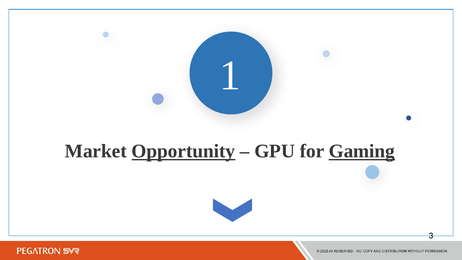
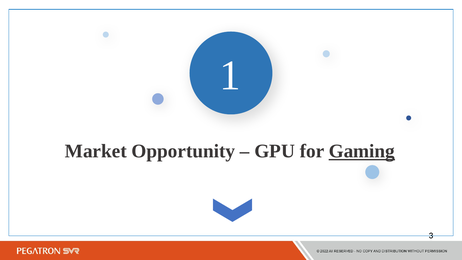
Opportunity underline: present -> none (183, 151)
